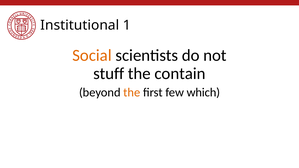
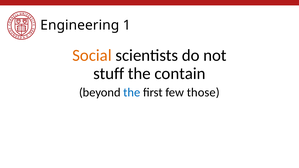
Institutional: Institutional -> Engineering (80, 25)
the colour: orange -> blue (132, 93)
which: which -> those (203, 93)
